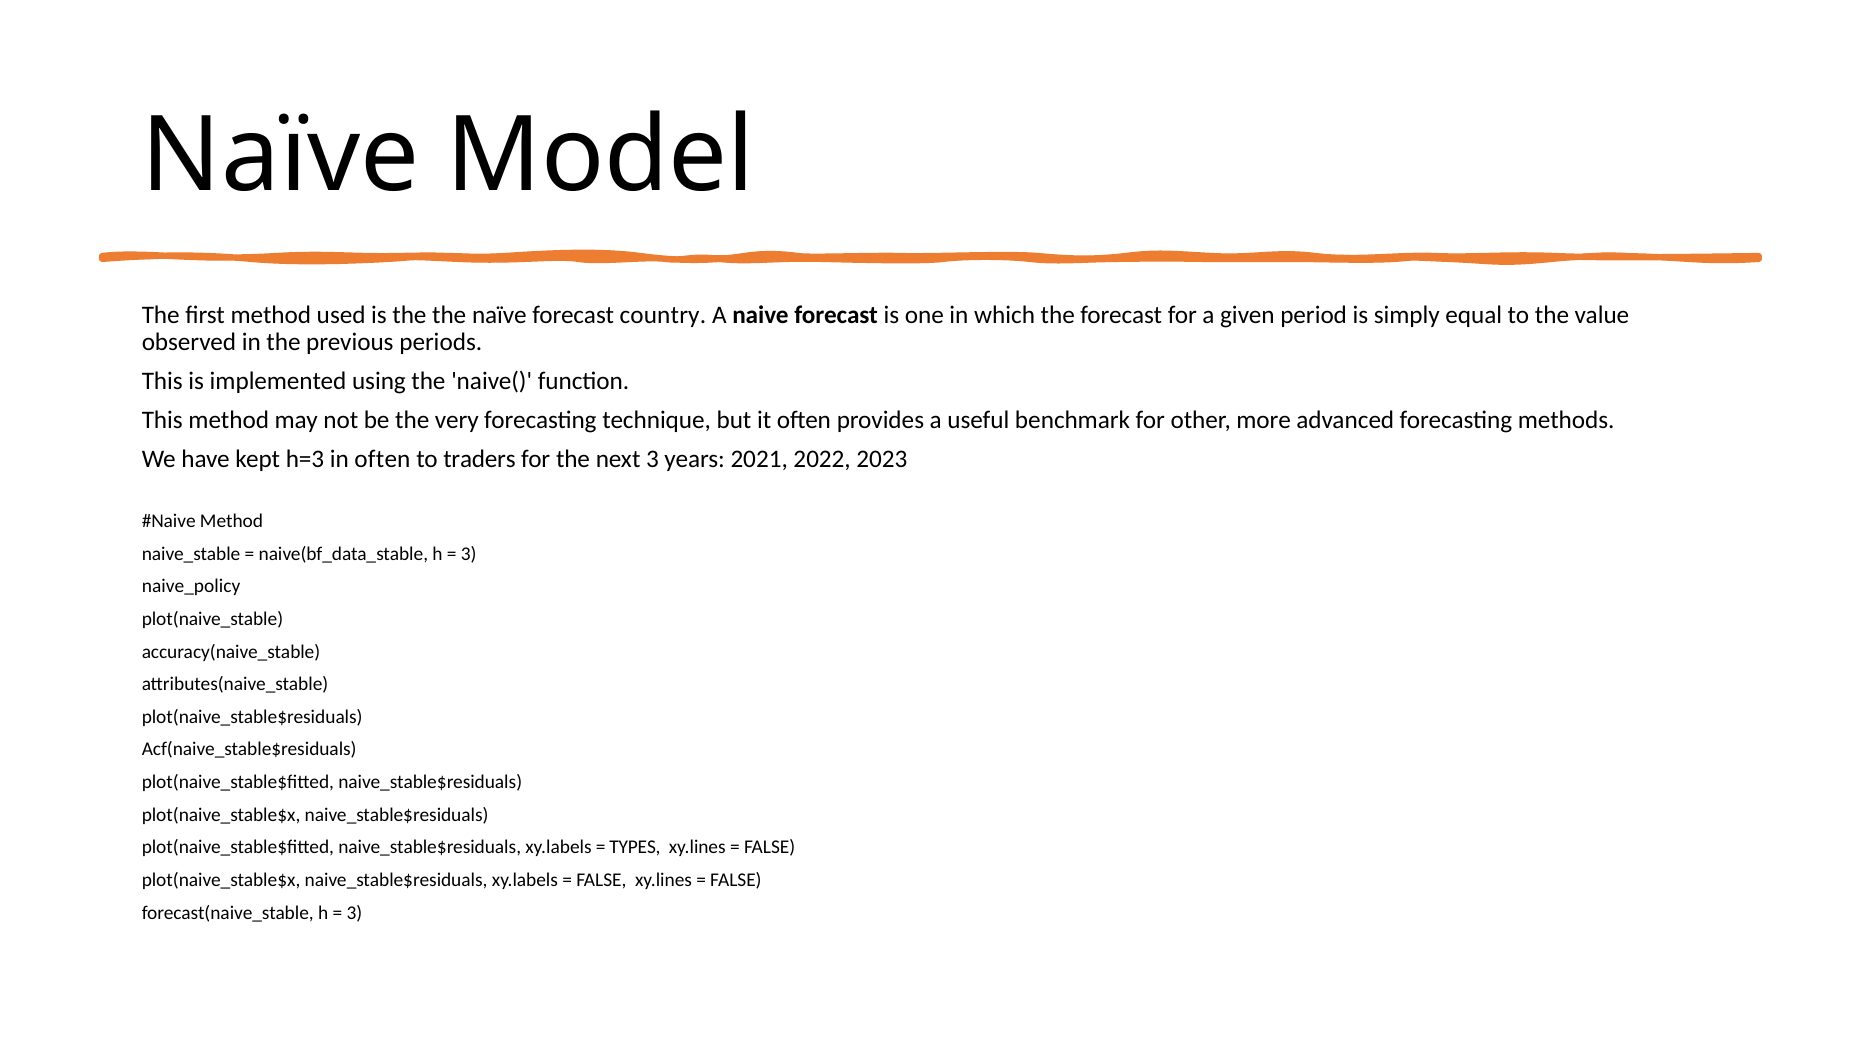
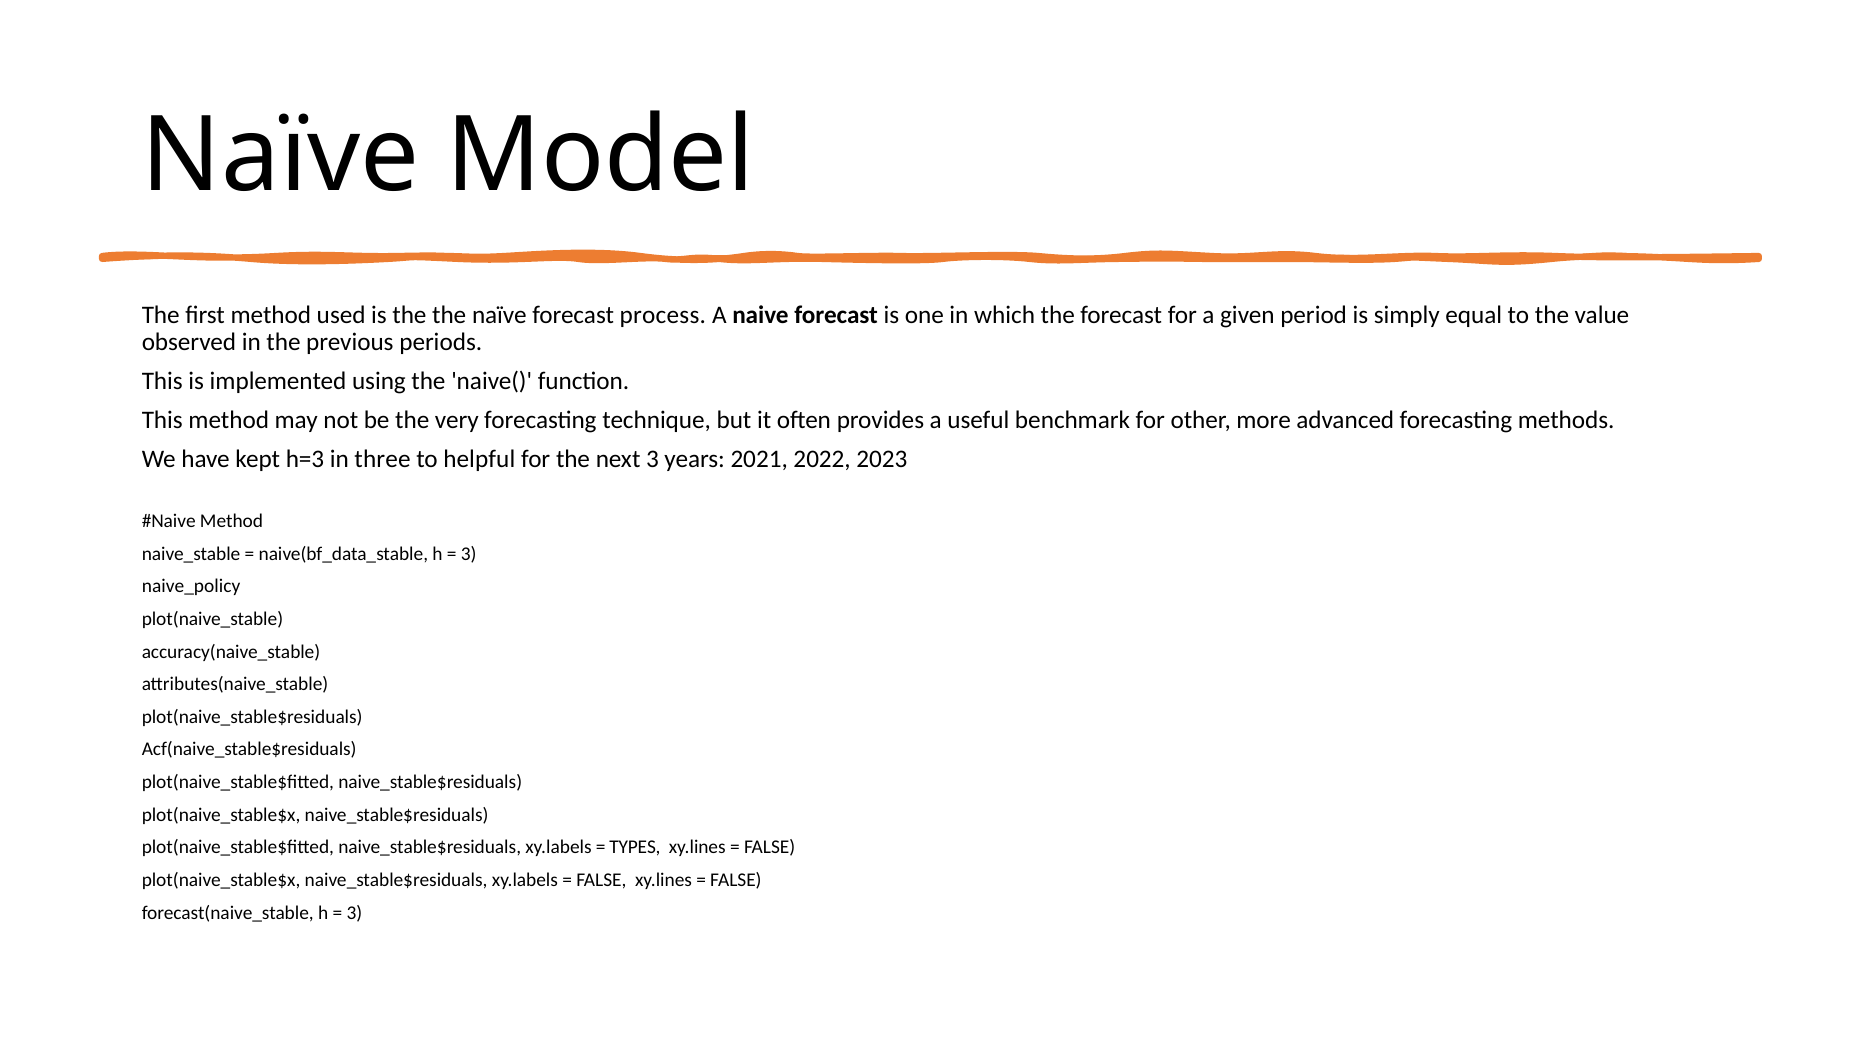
country: country -> process (663, 315)
in often: often -> three (383, 459)
traders: traders -> helpful (479, 459)
